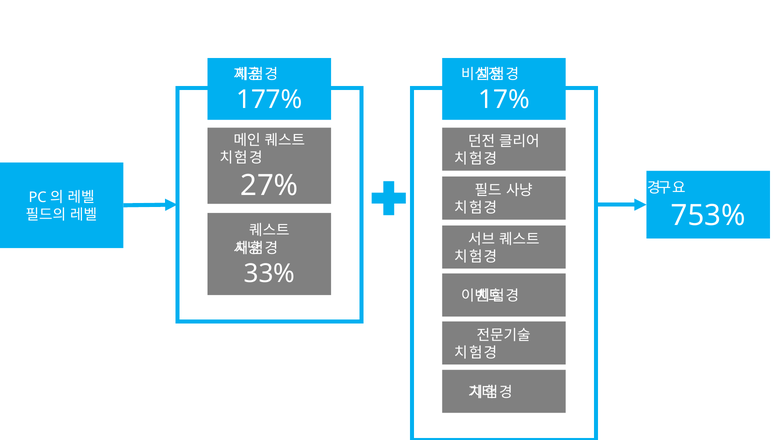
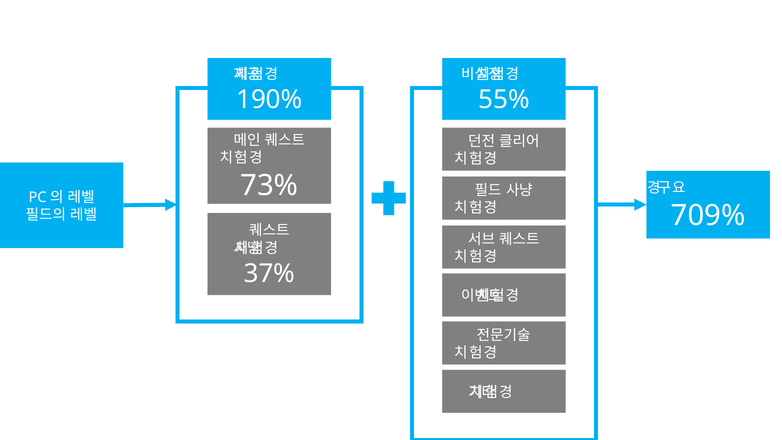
177%: 177% -> 190% (269, 100)
17%: 17% -> 55% (504, 100)
27%: 27% -> 73% (269, 185)
753%: 753% -> 709% (708, 215)
33%: 33% -> 37% (269, 273)
